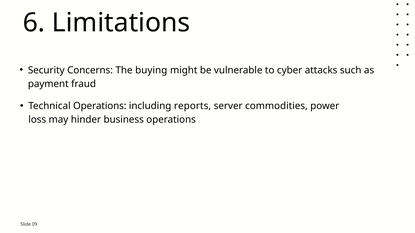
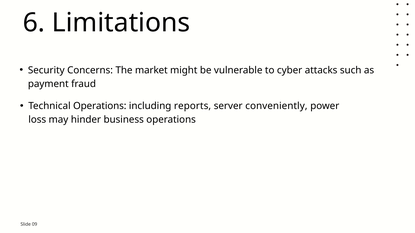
buying: buying -> market (151, 70)
commodities: commodities -> conveniently (276, 106)
